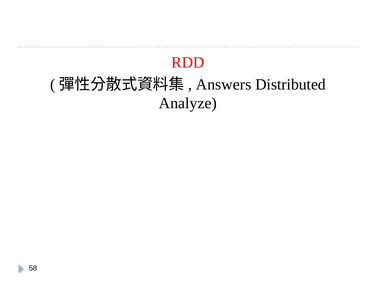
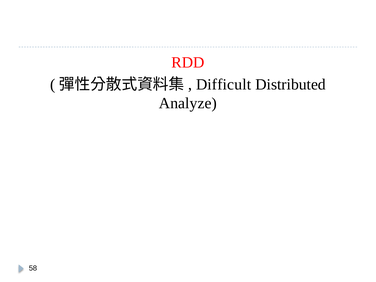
Answers: Answers -> Difficult (224, 84)
